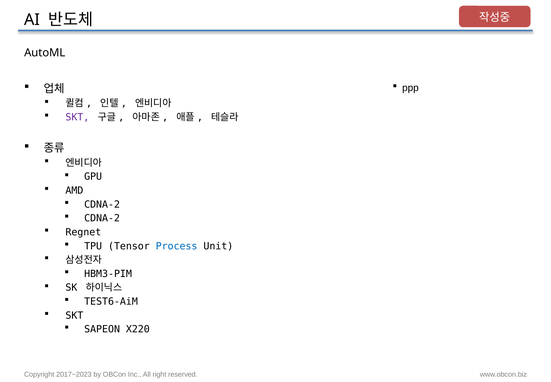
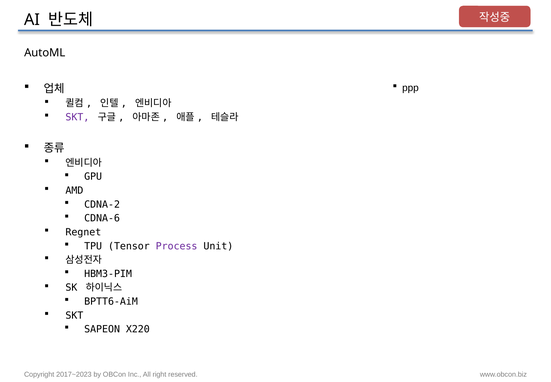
CDNA-2: CDNA-2 -> CDNA-6 (102, 218)
Process colour: blue -> purple (177, 246)
TEST6-AiM: TEST6-AiM -> BPTT6-AiM (111, 301)
